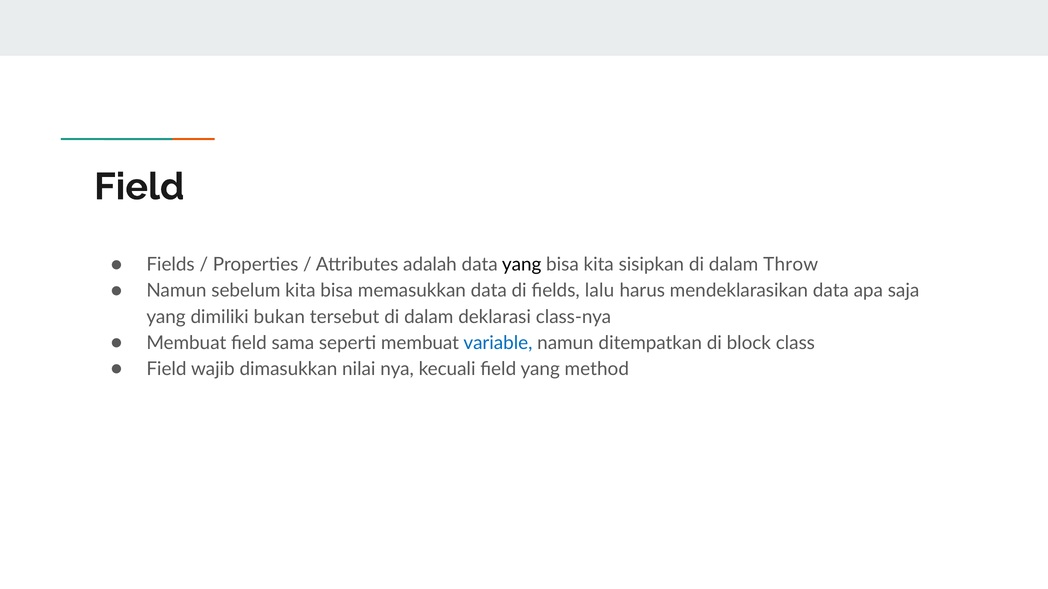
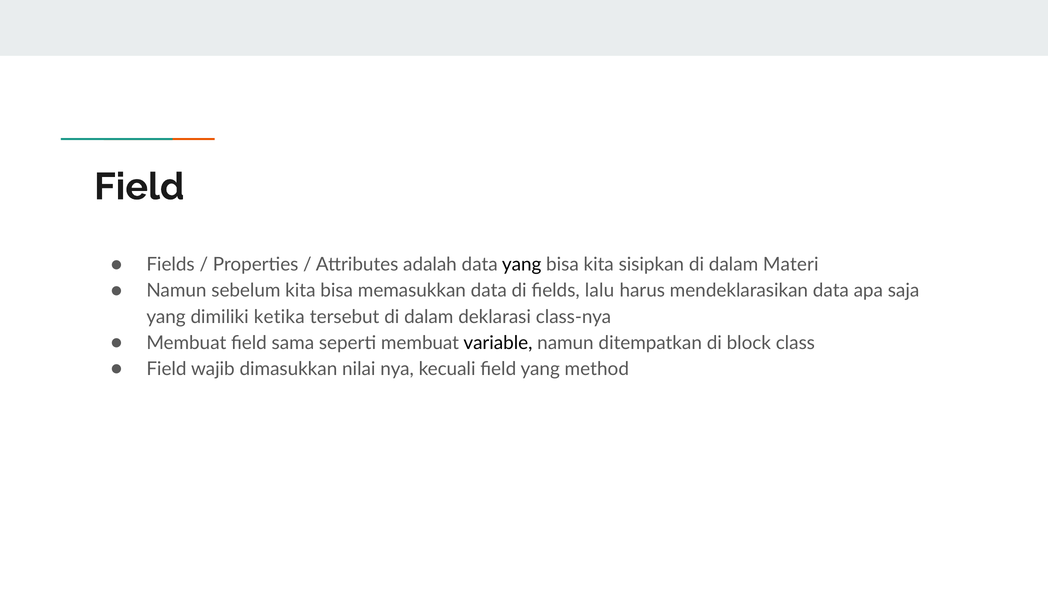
Throw: Throw -> Materi (791, 265)
bukan: bukan -> ketika (279, 317)
variable colour: blue -> black (498, 343)
